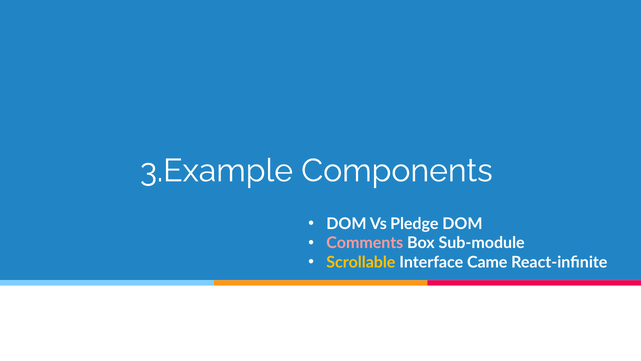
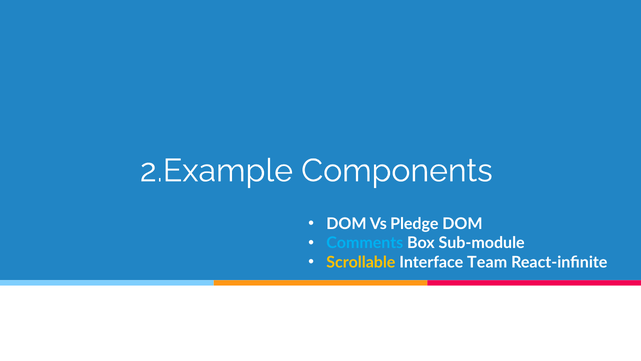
3.Example: 3.Example -> 2.Example (216, 170)
Comments colour: pink -> light blue (365, 243)
Came: Came -> Team (487, 262)
